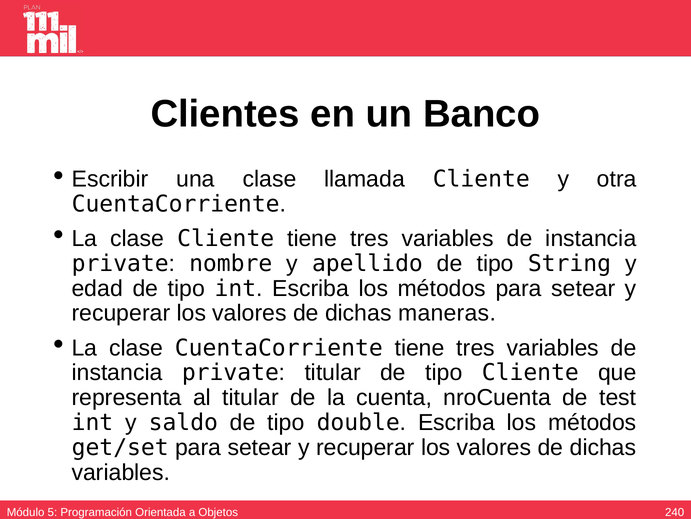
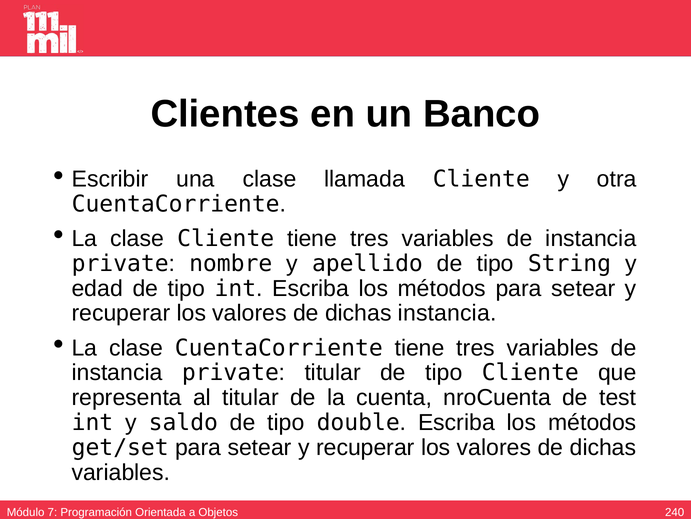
dichas maneras: maneras -> instancia (447, 313)
5: 5 -> 7 (52, 511)
